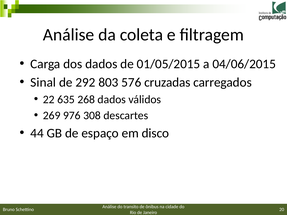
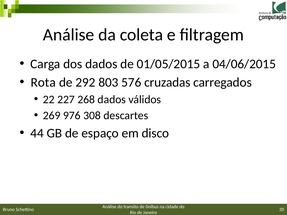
Sinal: Sinal -> Rota (43, 82)
635: 635 -> 227 (66, 100)
